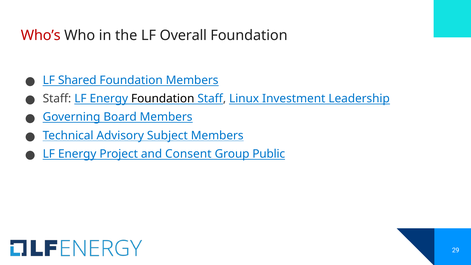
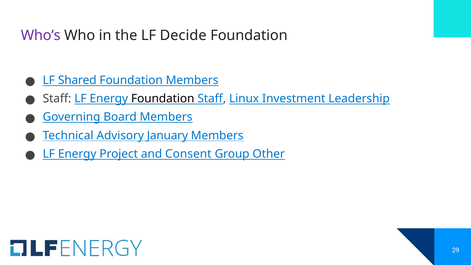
Who’s colour: red -> purple (41, 35)
Overall: Overall -> Decide (183, 35)
Subject: Subject -> January (167, 135)
Public: Public -> Other (269, 154)
